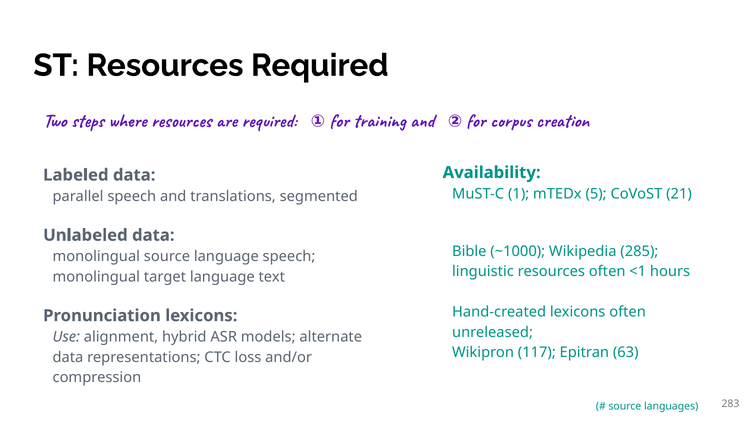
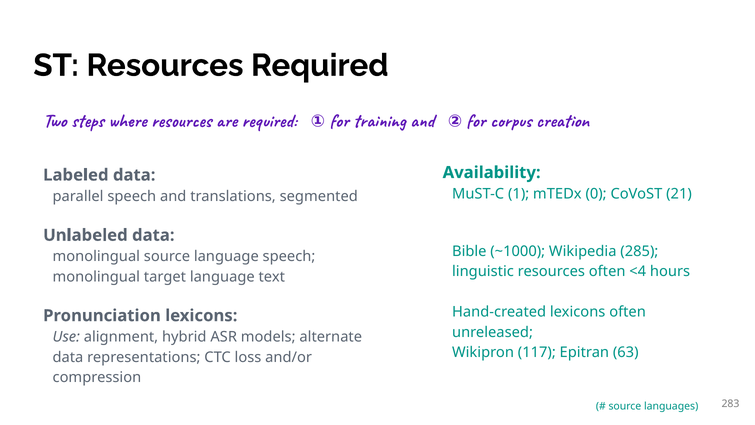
5: 5 -> 0 (596, 194)
<1: <1 -> <4 (638, 271)
